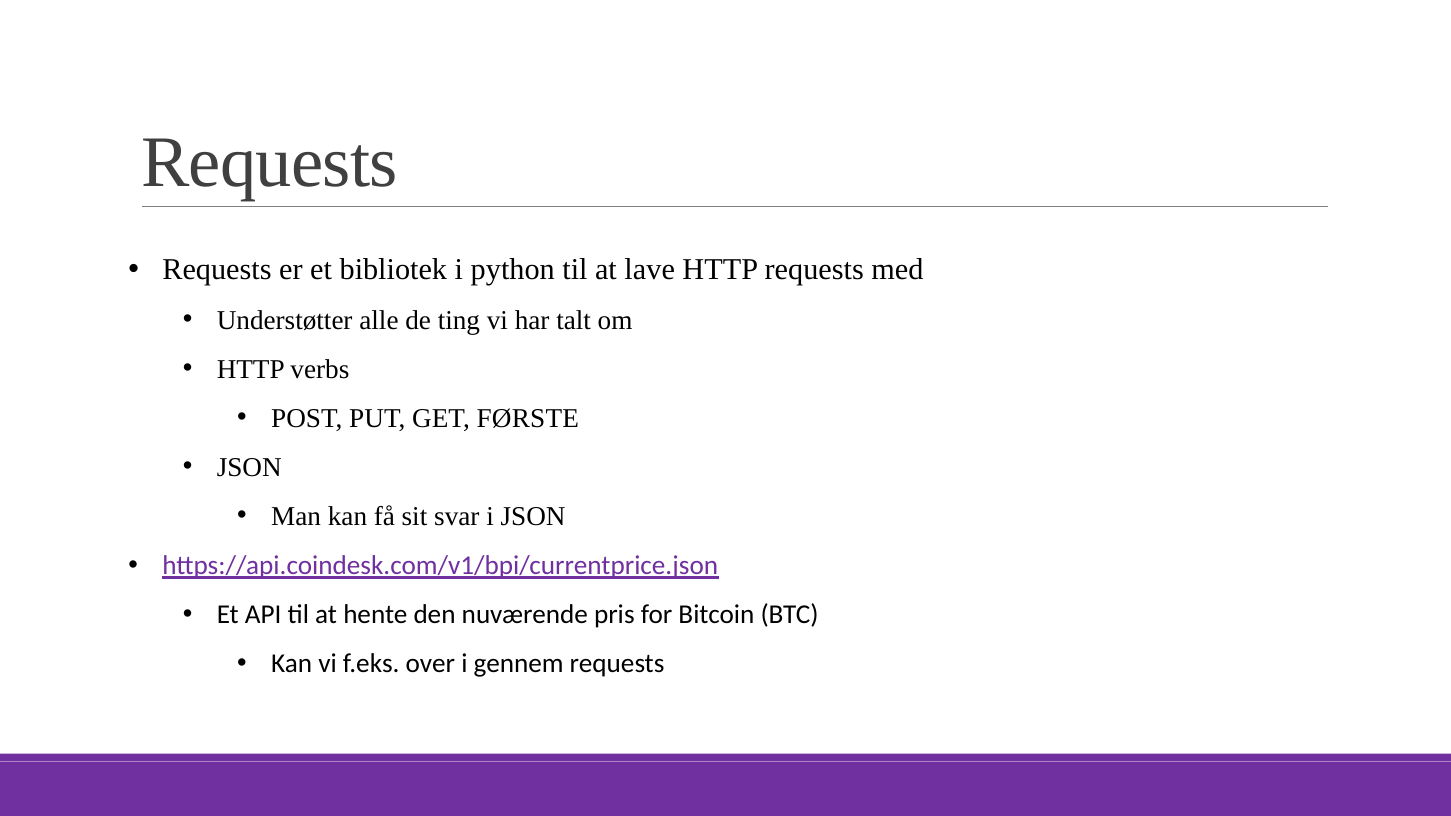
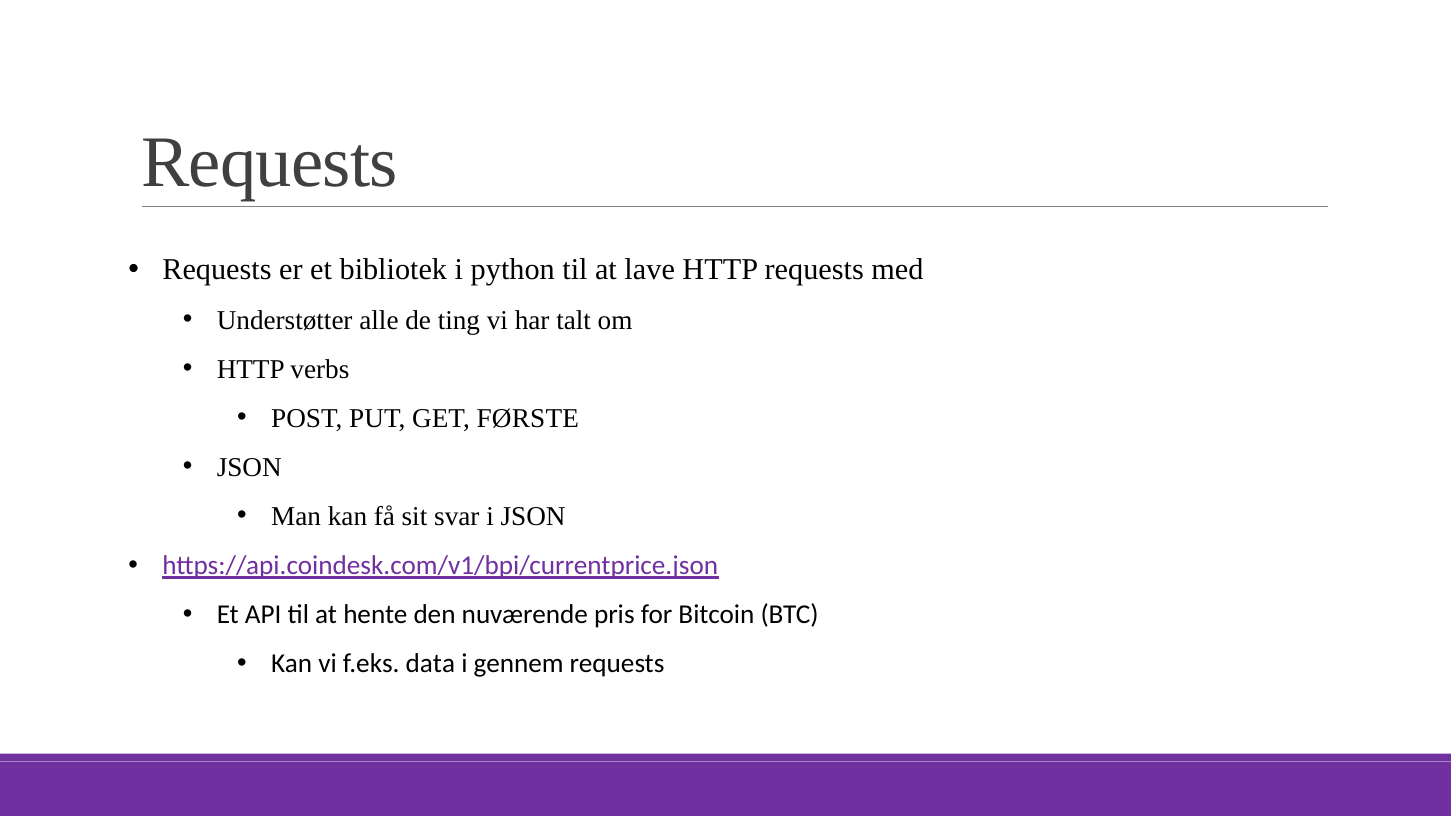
over: over -> data (430, 664)
